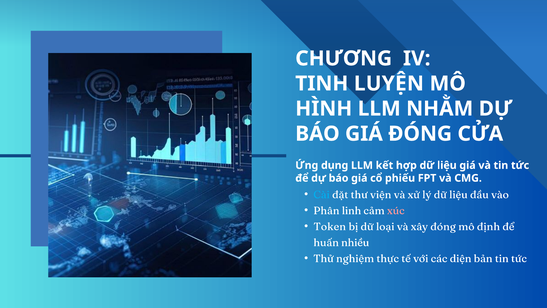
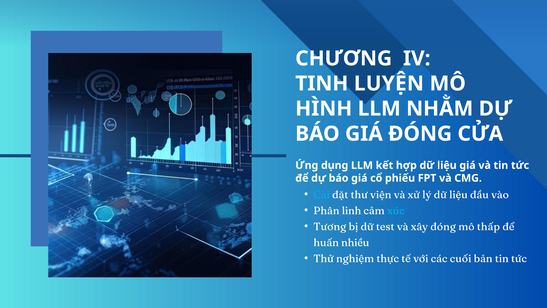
xúc colour: pink -> light blue (396, 210)
Token: Token -> Tương (330, 226)
loại: loại -> test (385, 226)
định: định -> thấp (488, 226)
diện: diện -> cuối (461, 258)
